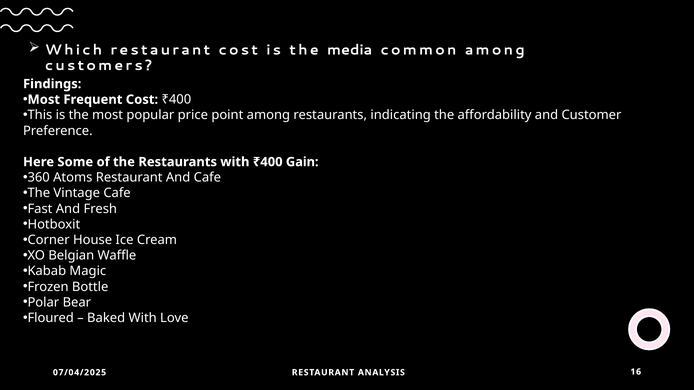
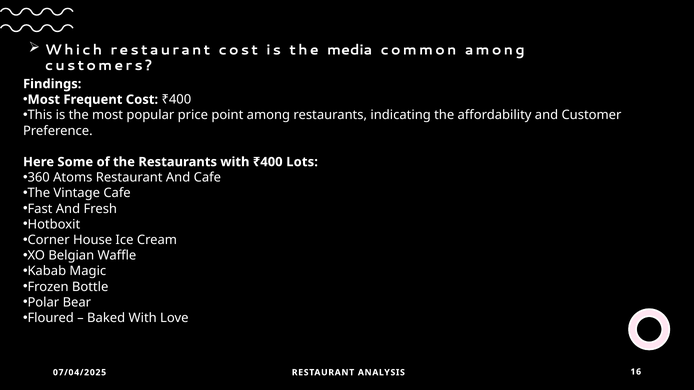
Gain: Gain -> Lots (302, 162)
